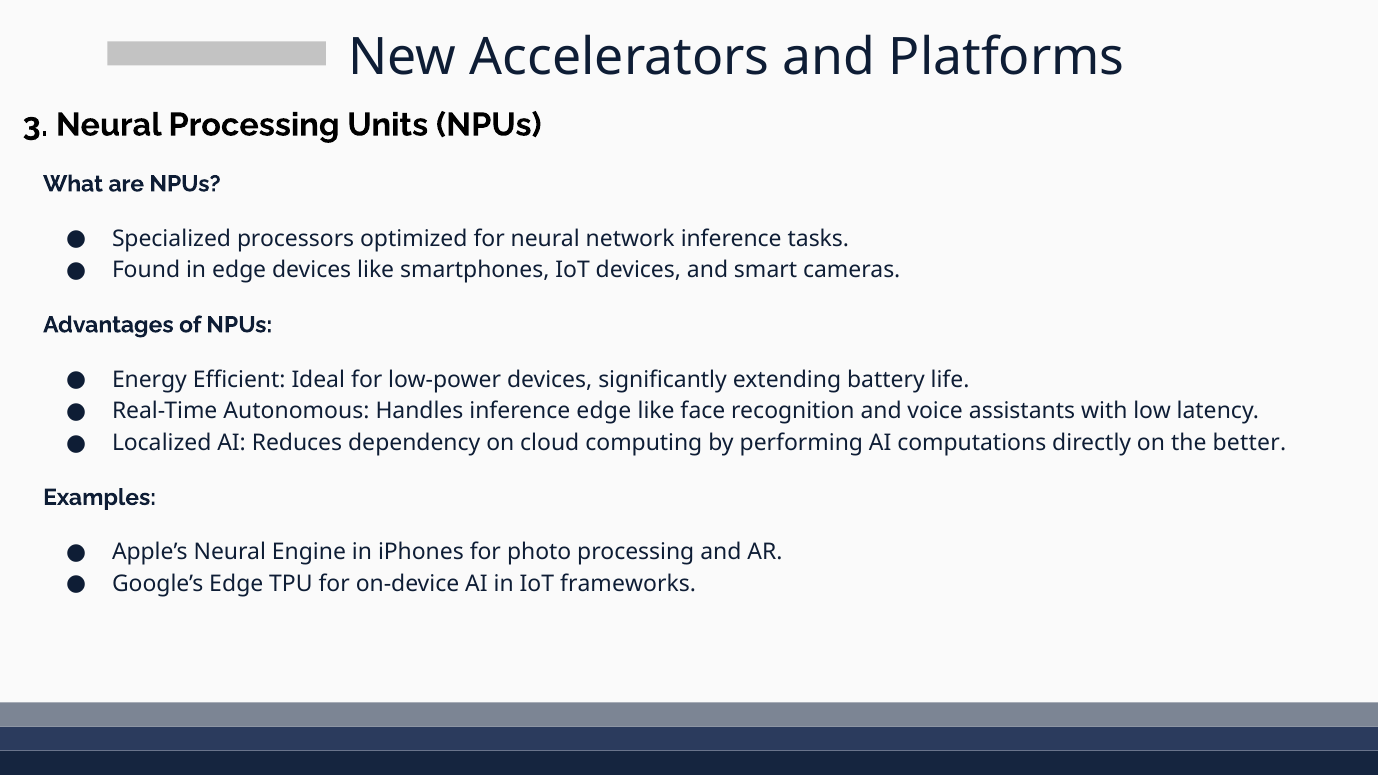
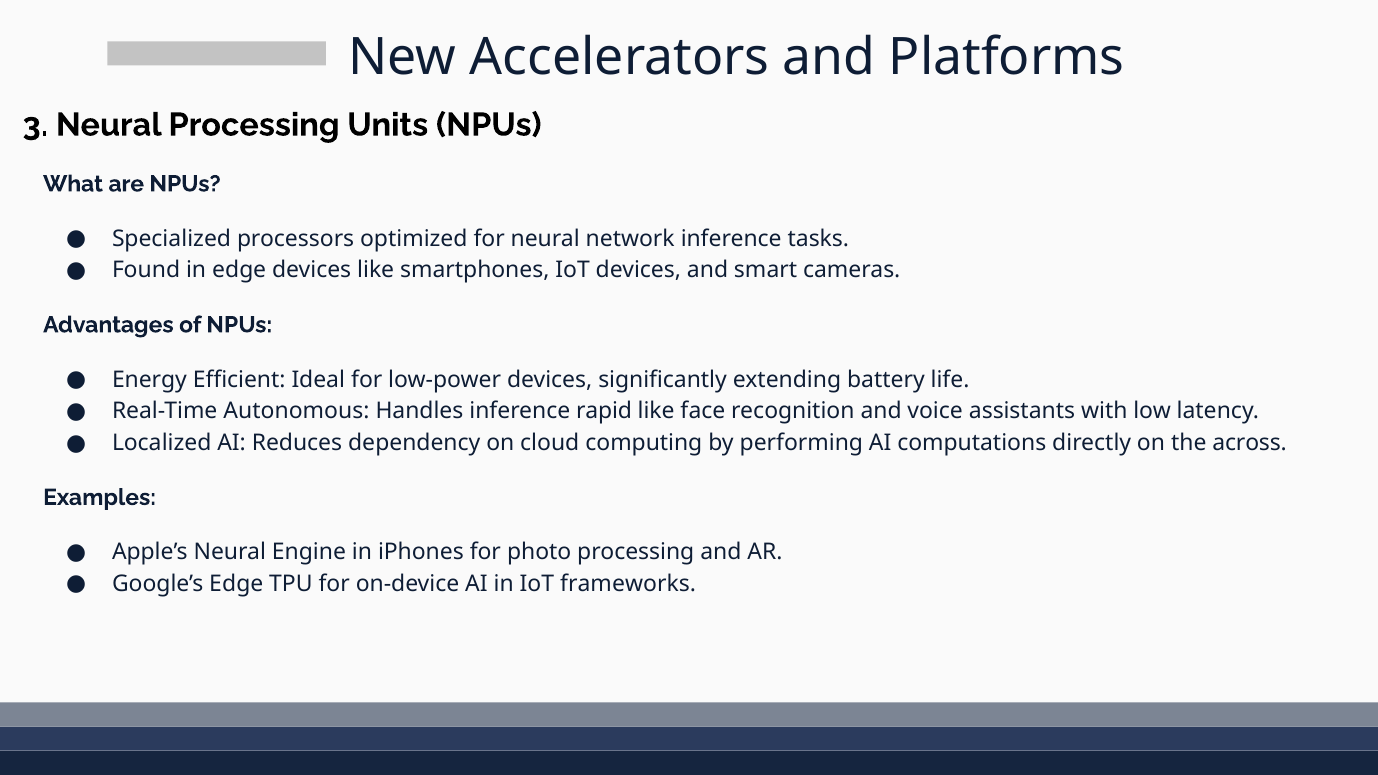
inference edge: edge -> rapid (604, 411)
better: better -> across (1250, 443)
